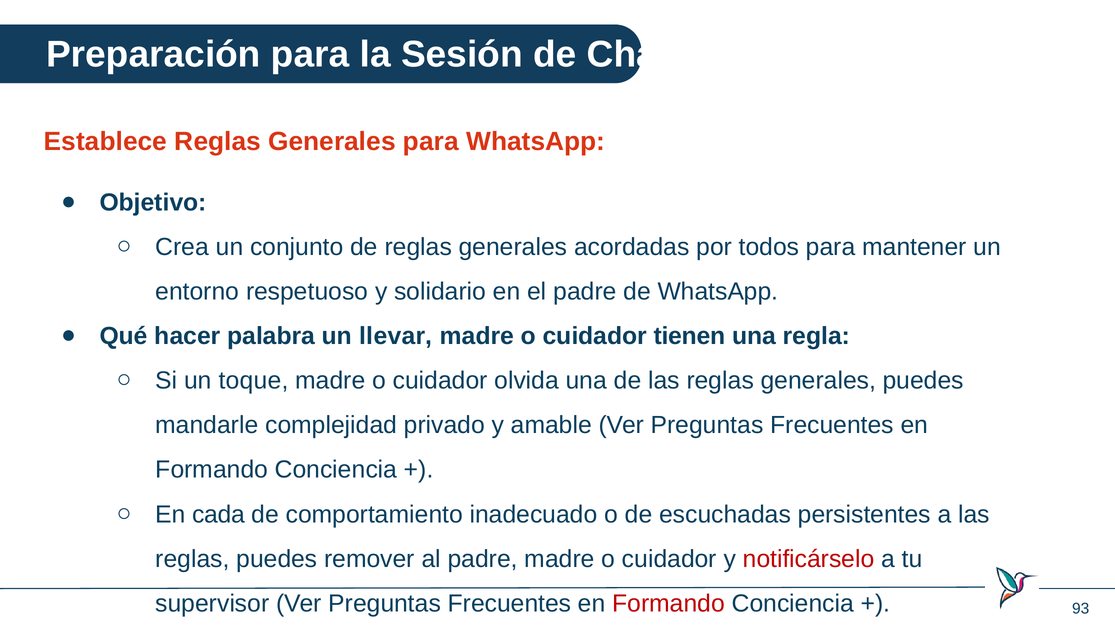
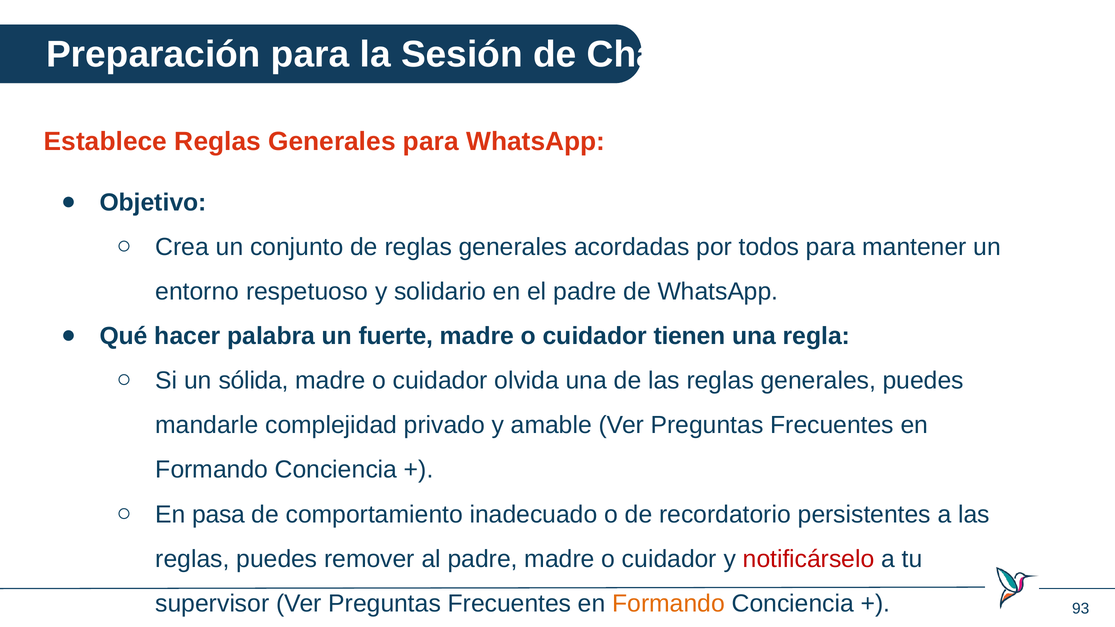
llevar: llevar -> fuerte (396, 336)
toque: toque -> sólida (254, 381)
cada: cada -> pasa (219, 515)
escuchadas: escuchadas -> recordatorio (725, 515)
Formando colour: red -> orange (669, 604)
